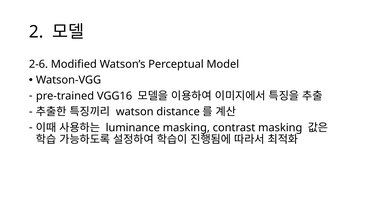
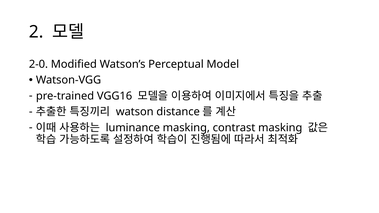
2-6: 2-6 -> 2-0 (38, 64)
